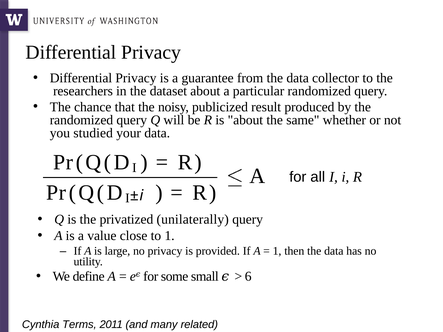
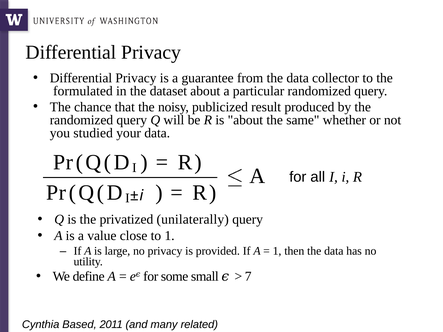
researchers: researchers -> formulated (83, 91)
6: 6 -> 7 (248, 277)
Terms: Terms -> Based (79, 325)
